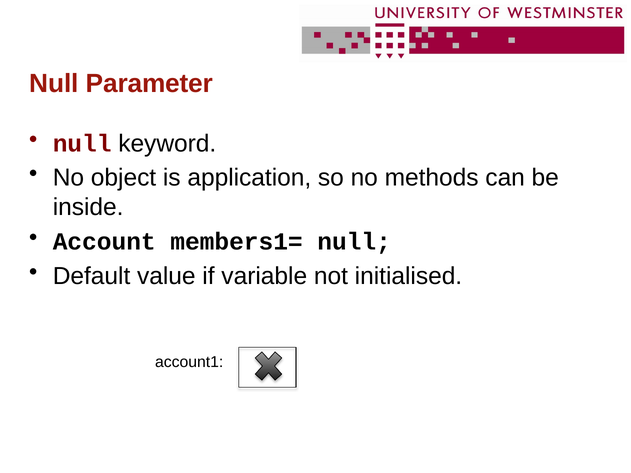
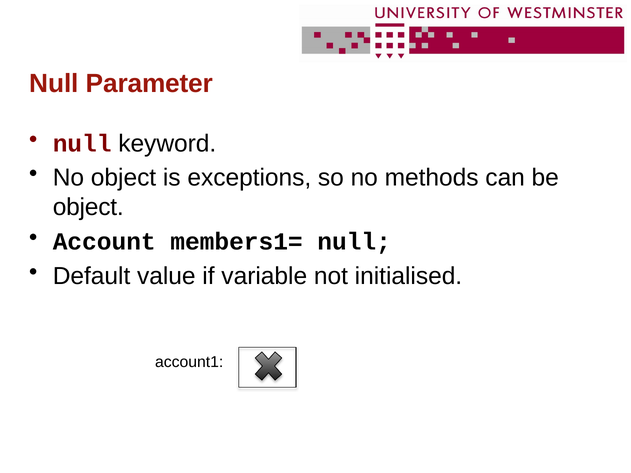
application: application -> exceptions (249, 178)
inside: inside -> object (88, 207)
